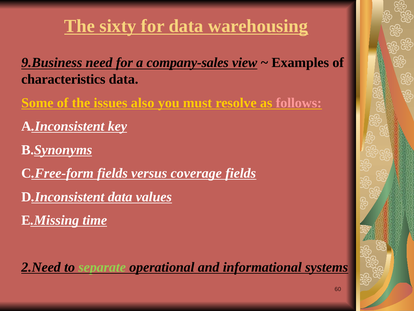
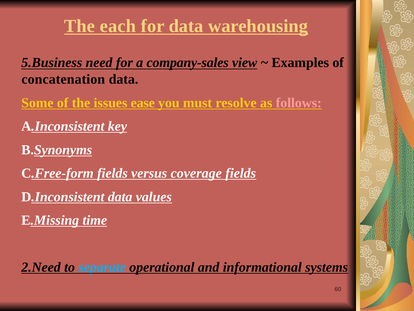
sixty: sixty -> each (118, 26)
9.Business: 9.Business -> 5.Business (52, 63)
characteristics: characteristics -> concatenation (63, 79)
also: also -> ease (143, 103)
separate colour: light green -> light blue (102, 267)
